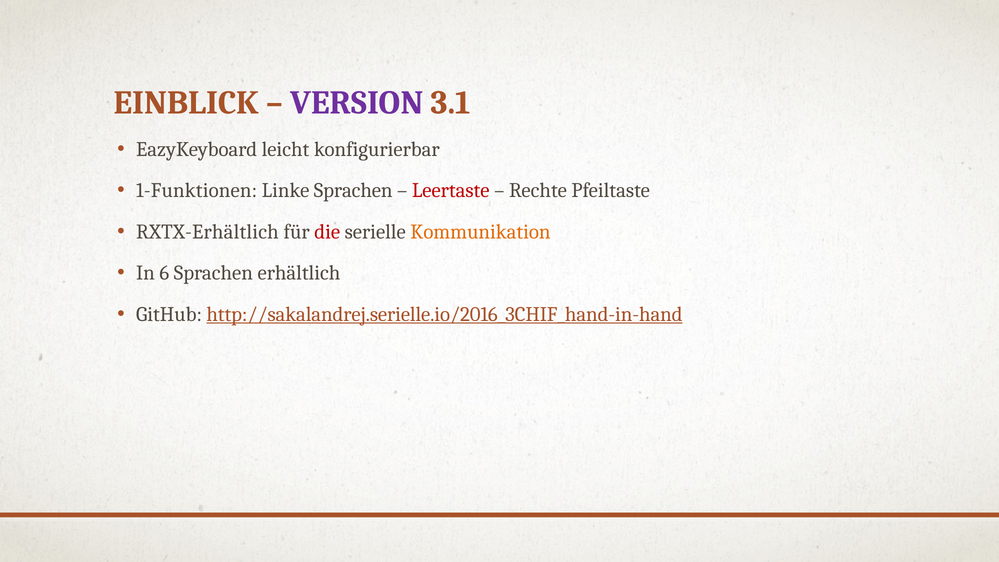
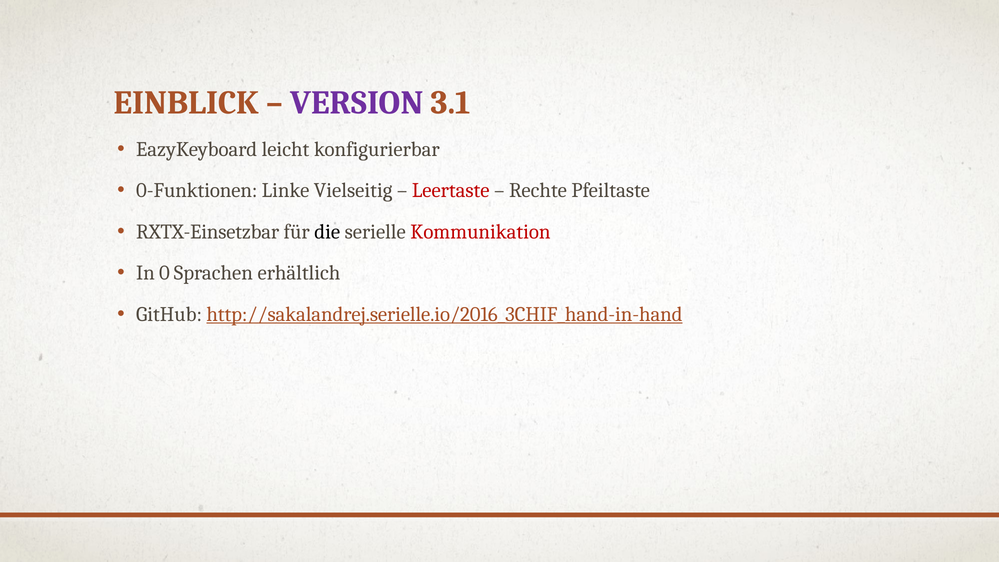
1-Funktionen: 1-Funktionen -> 0-Funktionen (197, 190)
Linke Sprachen: Sprachen -> Vielseitig (353, 190)
RXTX-Erhältlich: RXTX-Erhältlich -> RXTX-Einsetzbar (208, 232)
die colour: red -> black (327, 232)
Kommunikation colour: orange -> red (480, 232)
6: 6 -> 0 (164, 273)
